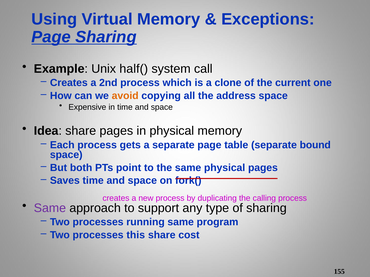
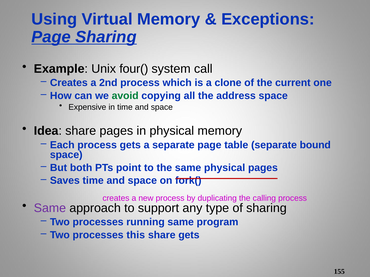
half(: half( -> four( (134, 69)
avoid colour: orange -> green (125, 96)
share cost: cost -> gets (189, 235)
